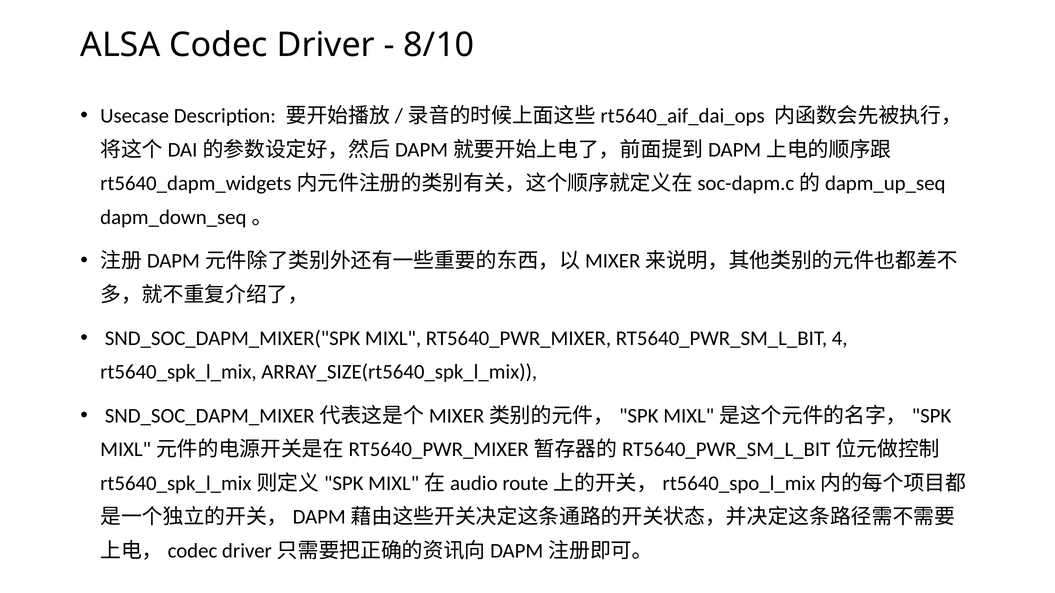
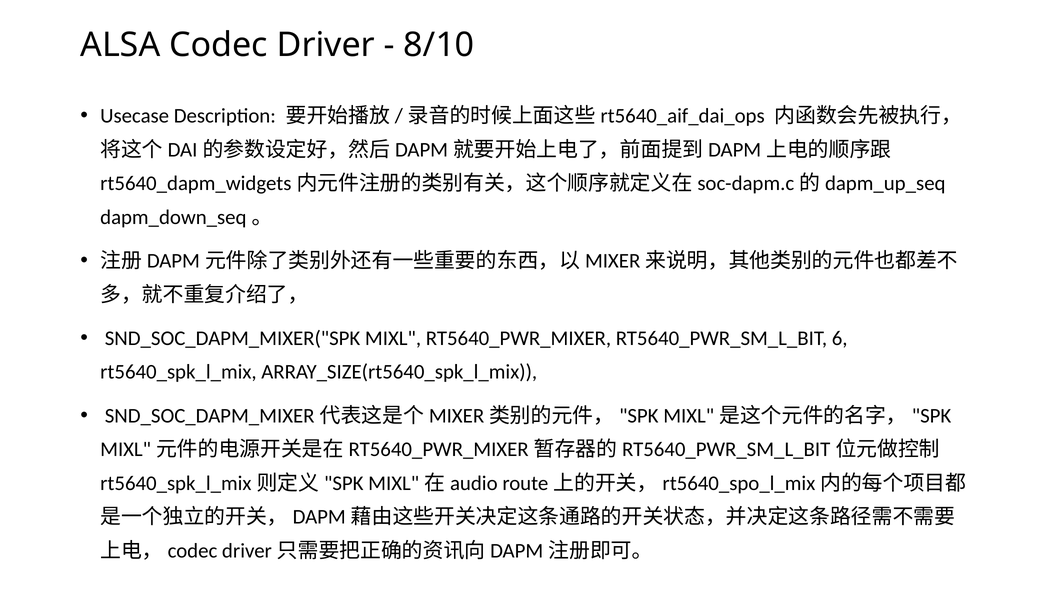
4: 4 -> 6 (840, 339)
